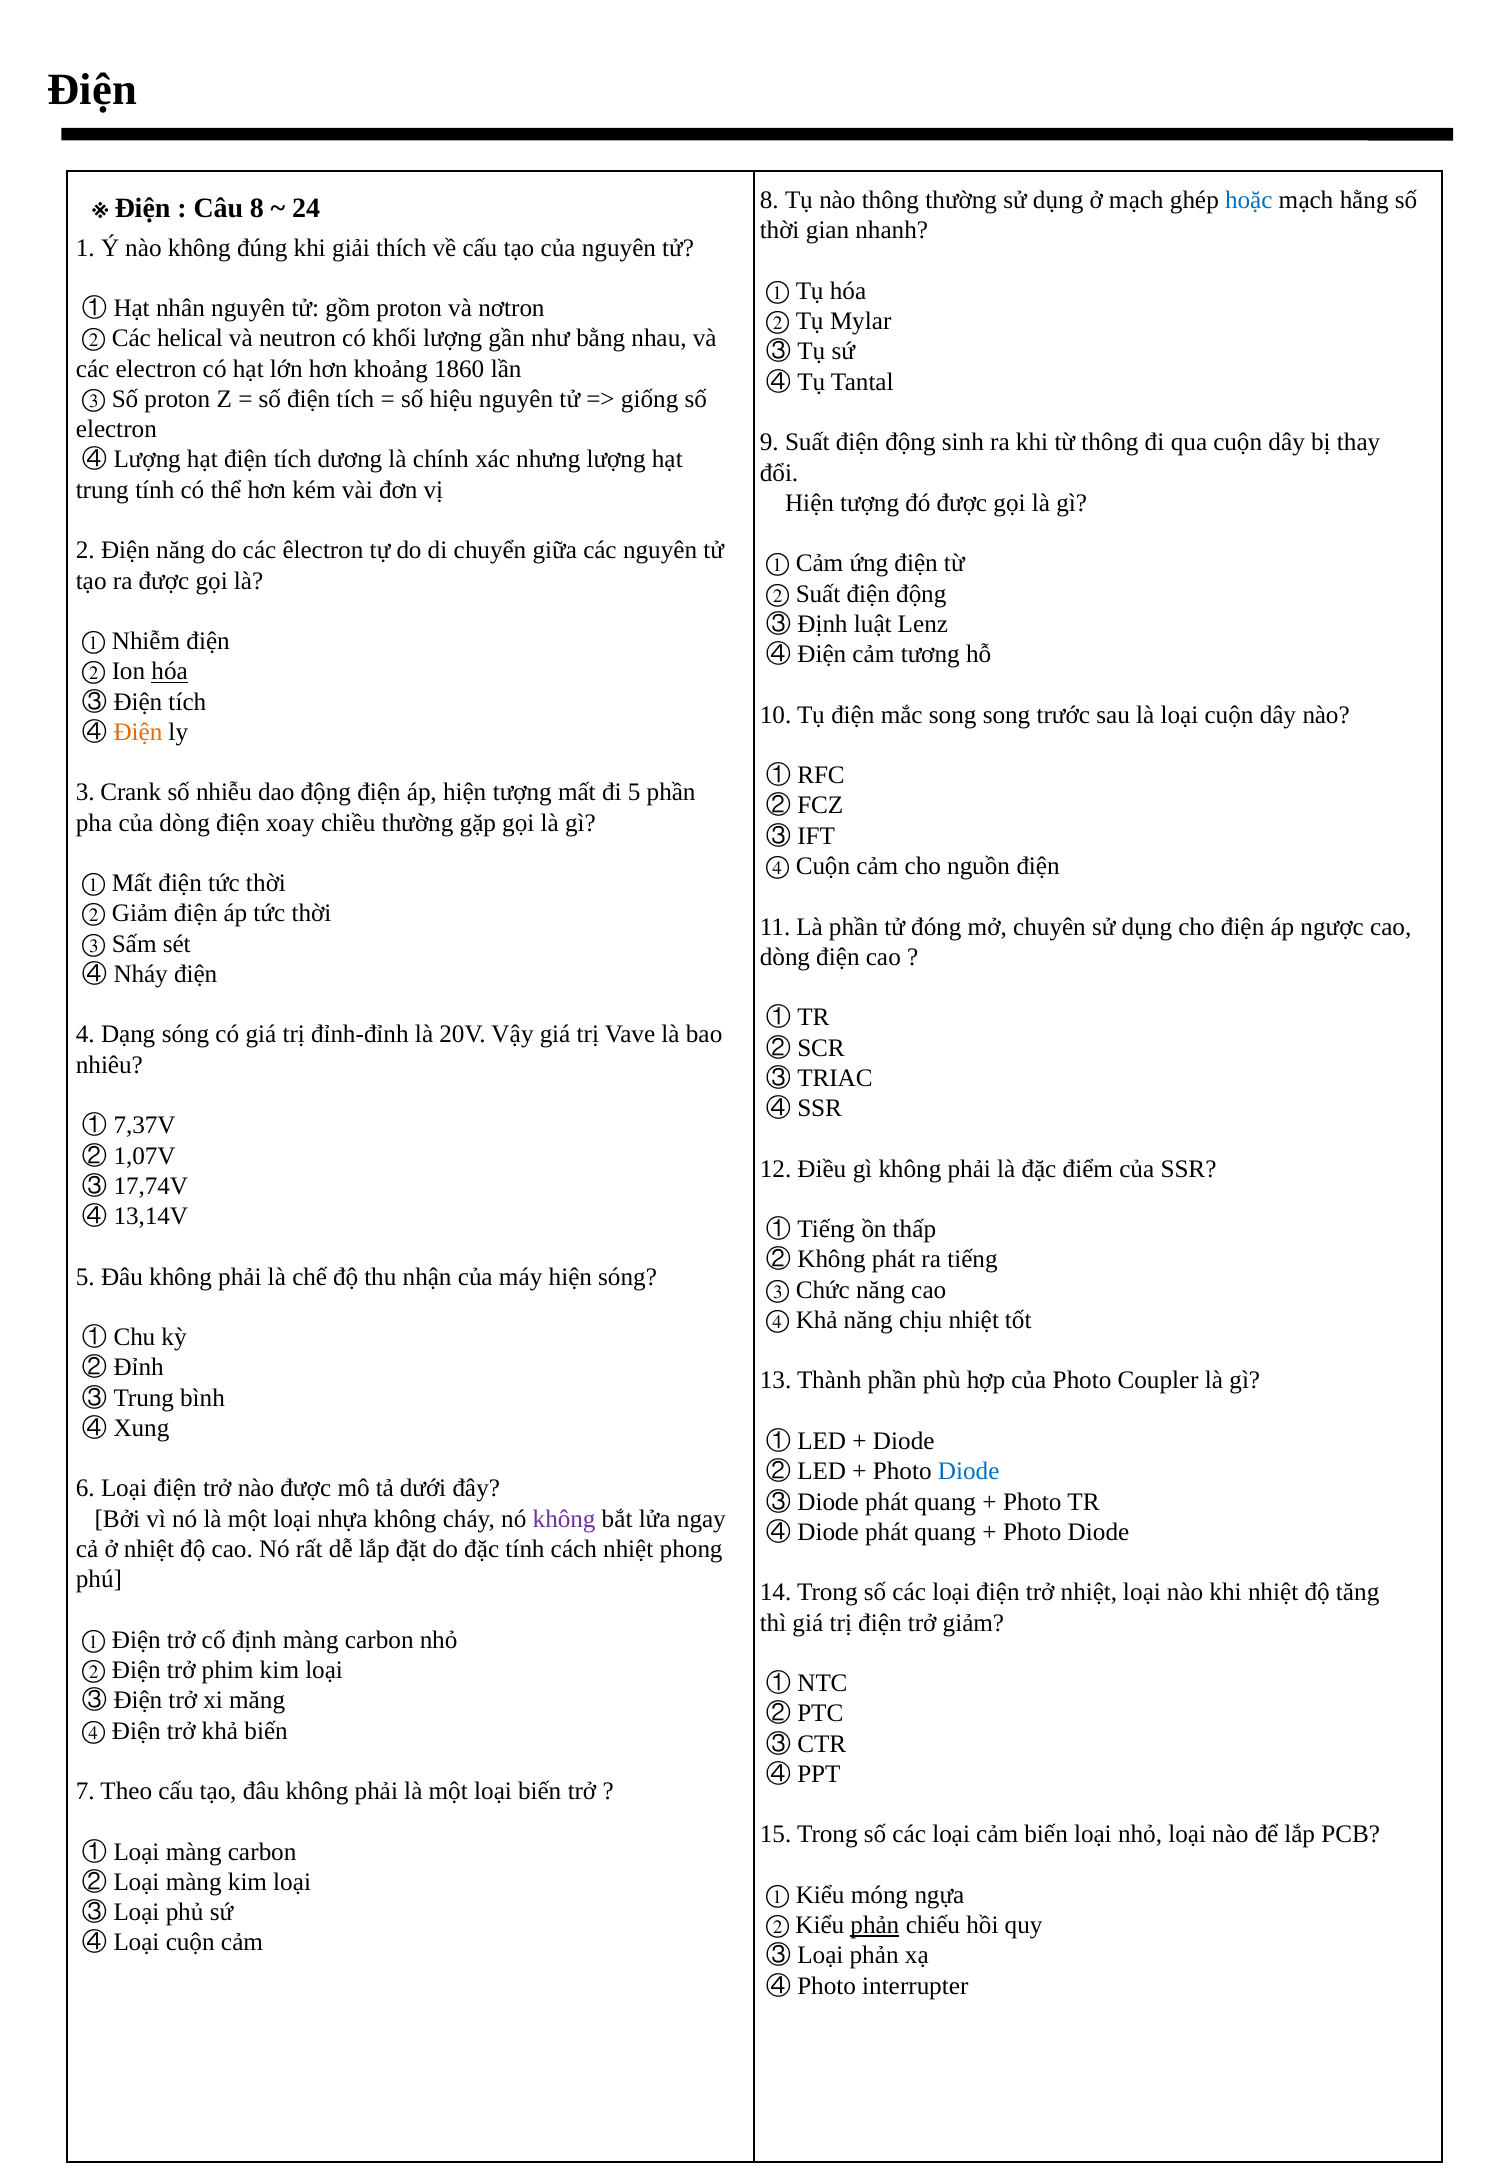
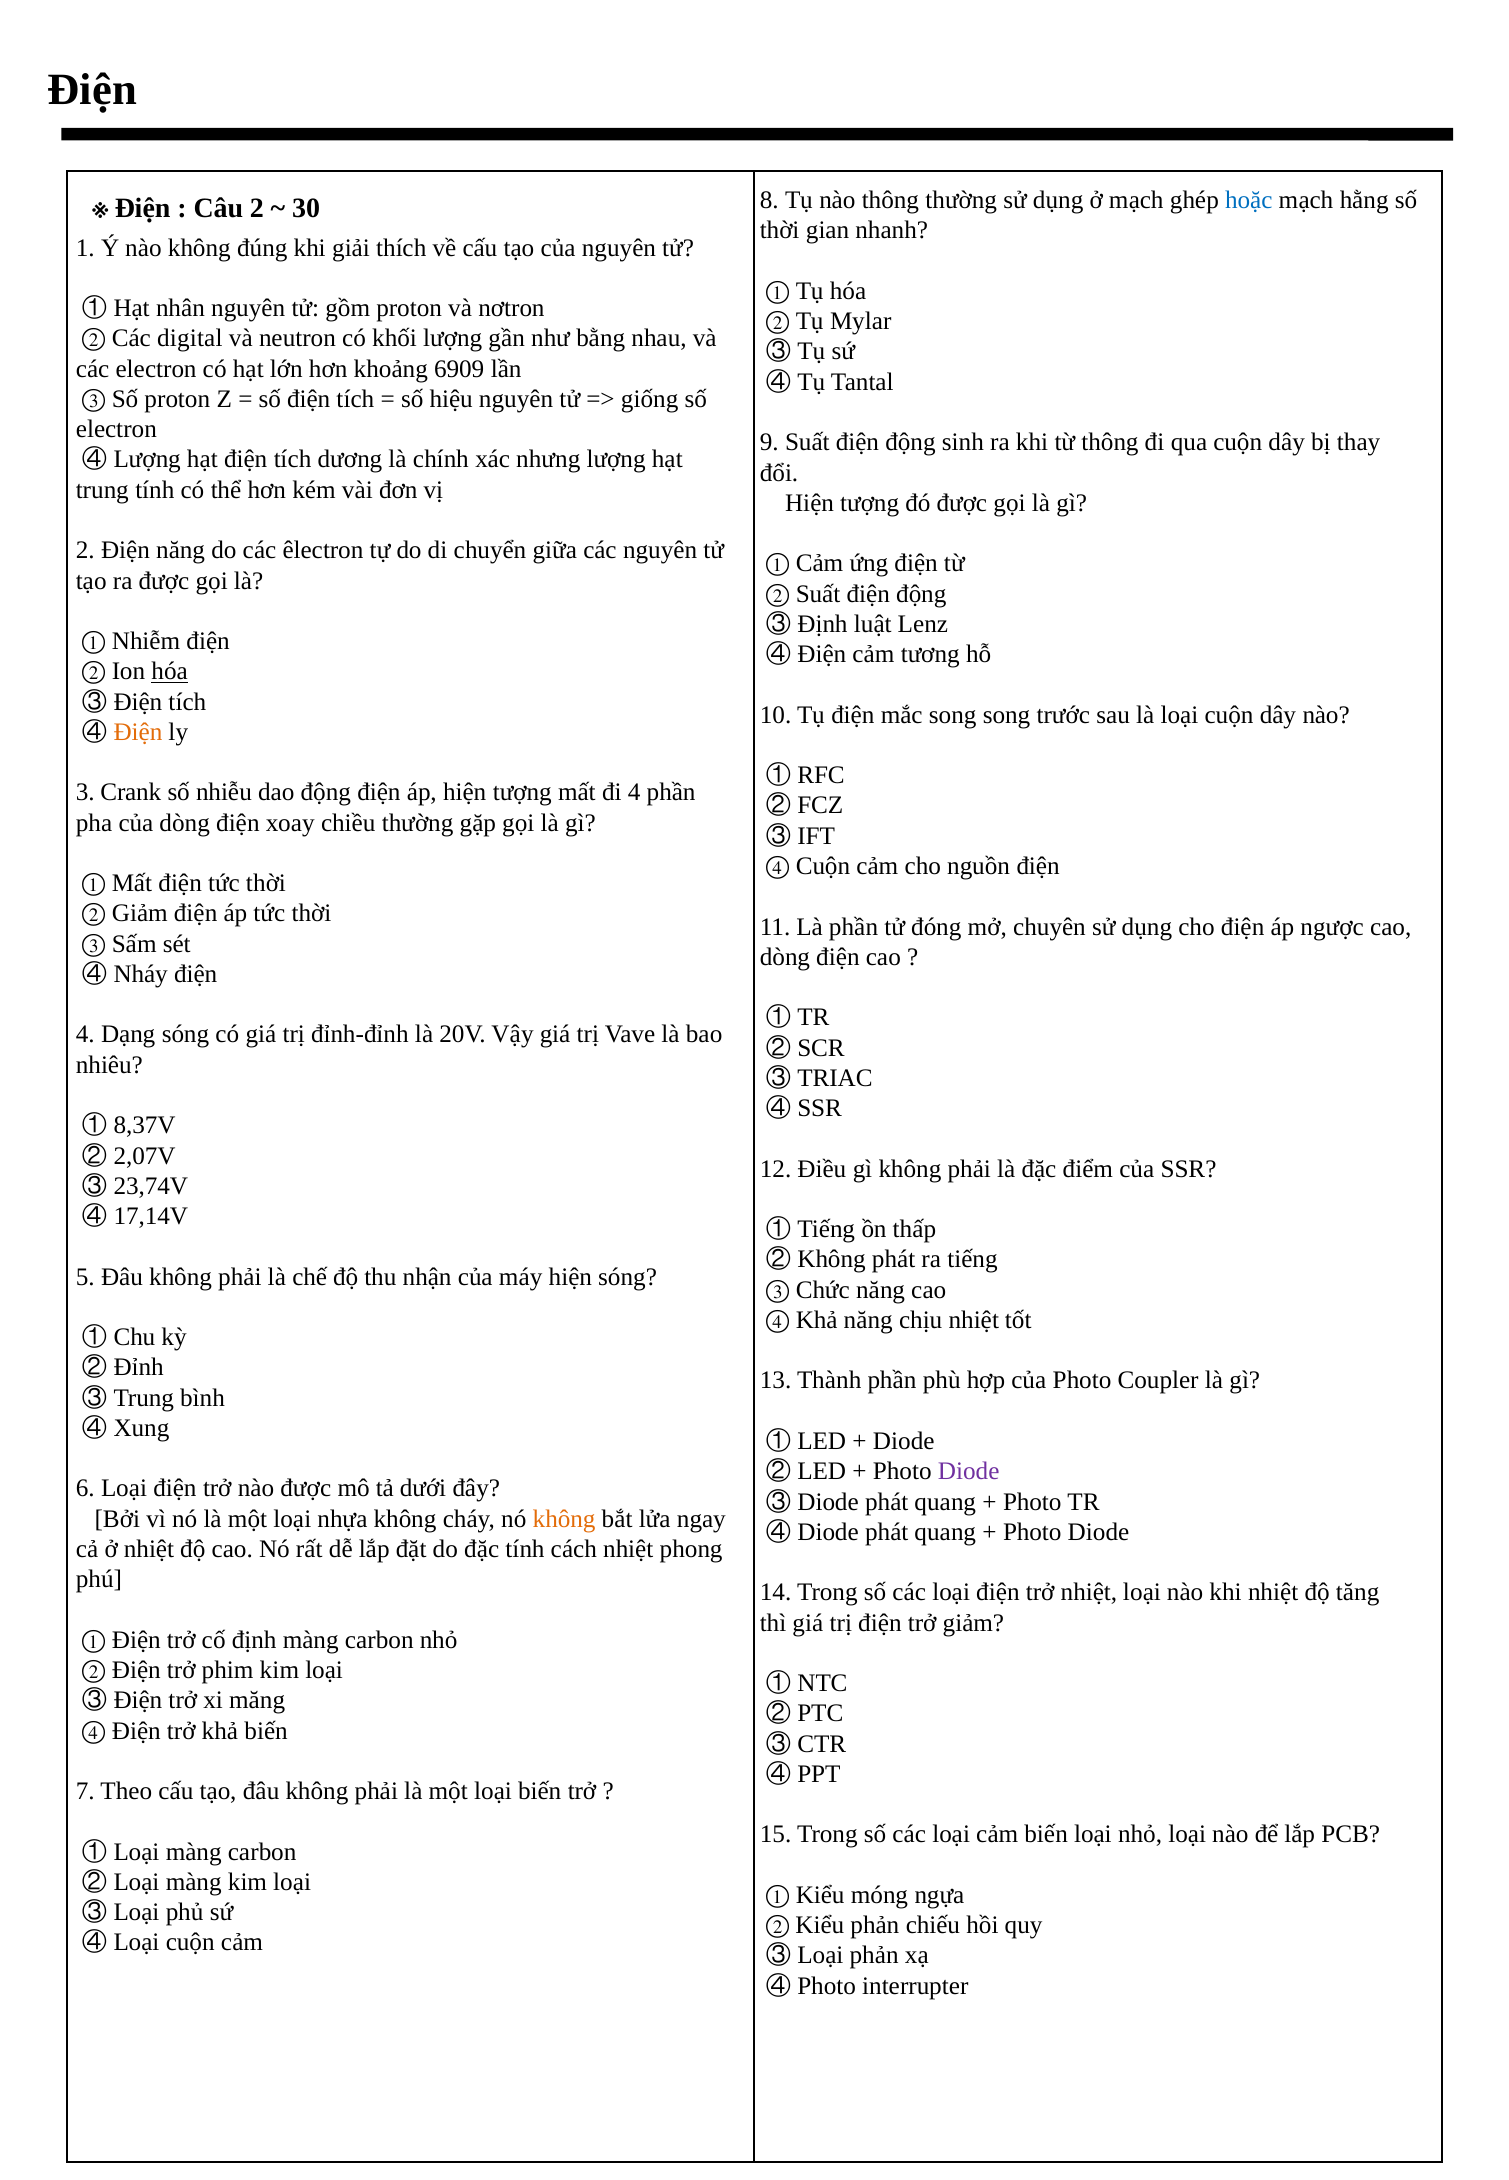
Câu 8: 8 -> 2 (257, 208)
24: 24 -> 30 (306, 208)
helical: helical -> digital (190, 339)
1860: 1860 -> 6909 (459, 369)
đi 5: 5 -> 4 (634, 792)
7,37V: 7,37V -> 8,37V (145, 1125)
1,07V: 1,07V -> 2,07V (145, 1156)
17,74V: 17,74V -> 23,74V (151, 1186)
13,14V: 13,14V -> 17,14V (151, 1216)
Diode colour: blue -> purple (969, 1471)
không colour: purple -> orange (564, 1519)
phản underline: present -> none (875, 1925)
